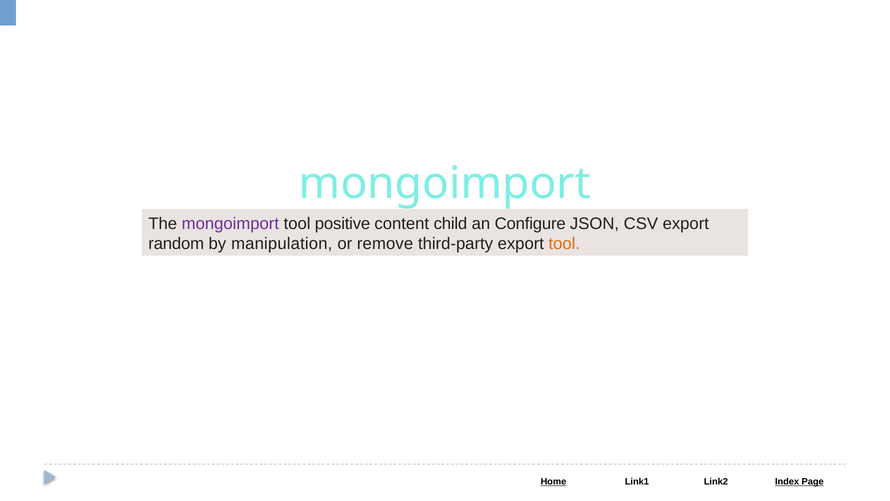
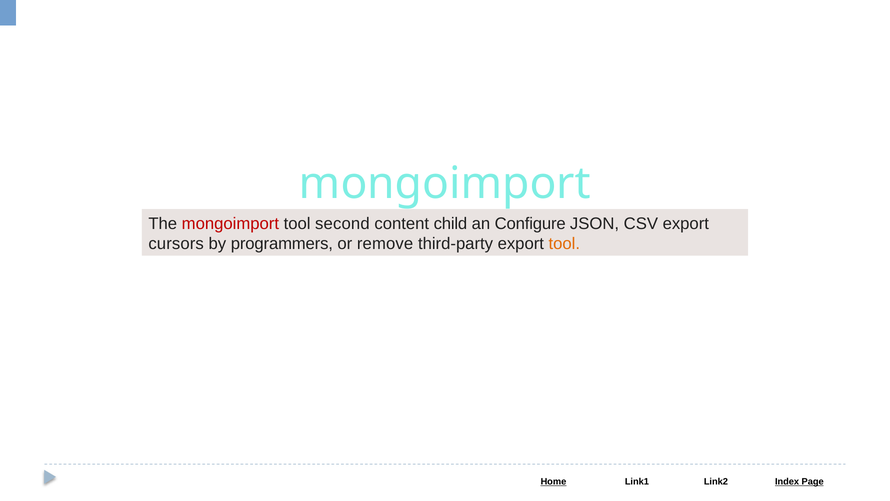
mongoimport colour: purple -> red (230, 223)
positive: positive -> second (342, 223)
random: random -> cursors (176, 243)
manipulation: manipulation -> programmers (282, 243)
